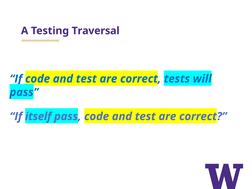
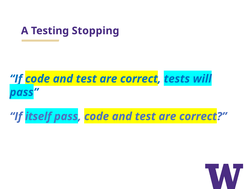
Traversal: Traversal -> Stopping (95, 31)
